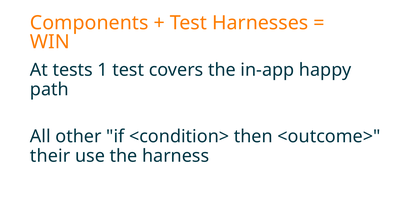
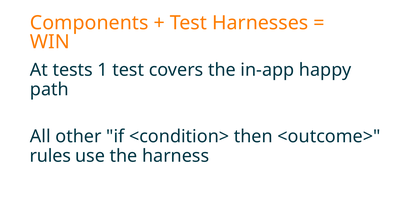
their: their -> rules (50, 156)
